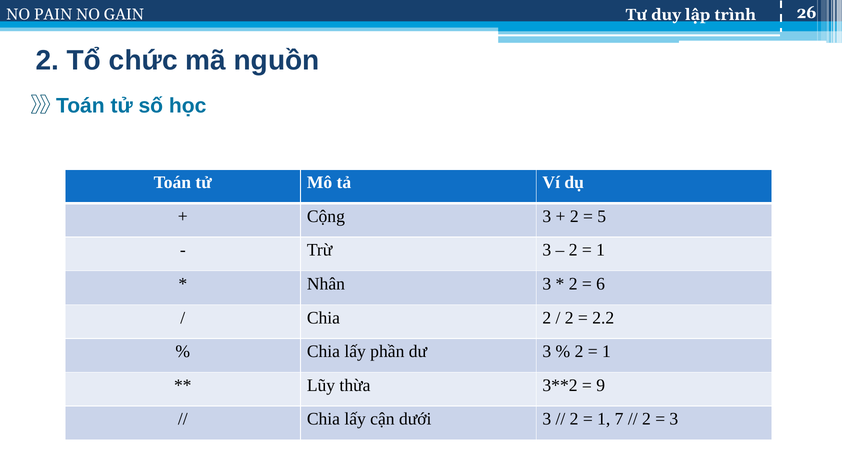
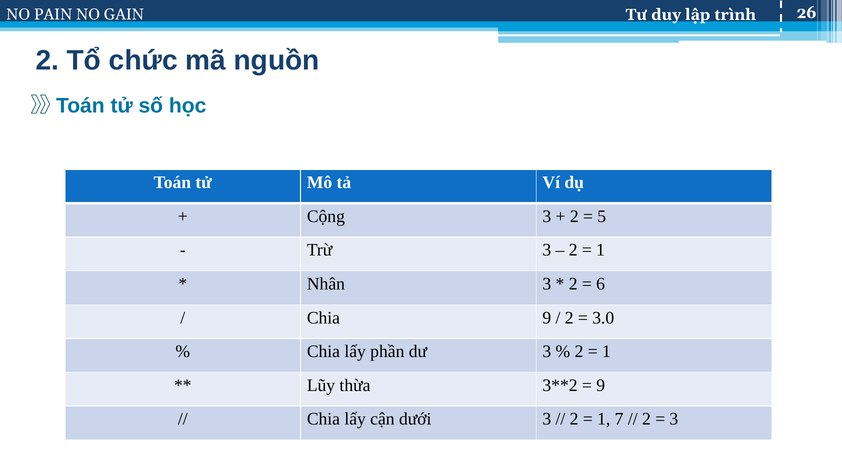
Chia 2: 2 -> 9 (547, 317)
2.2: 2.2 -> 3.0 (603, 317)
